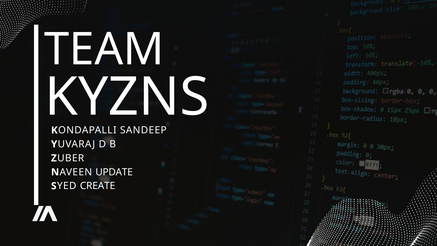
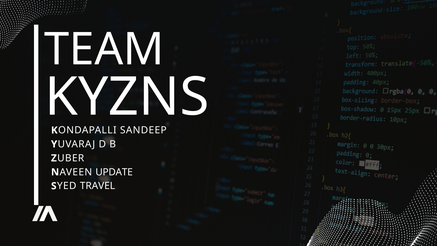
CREATE: CREATE -> TRAVEL (98, 186)
